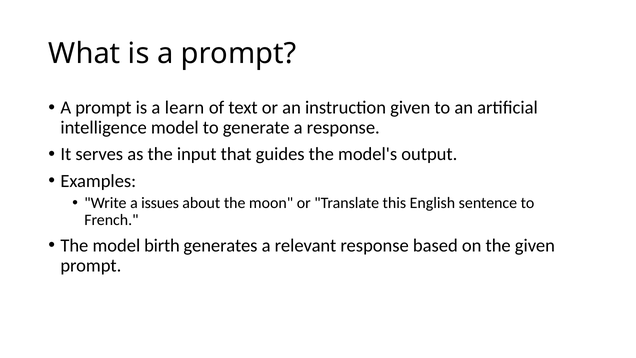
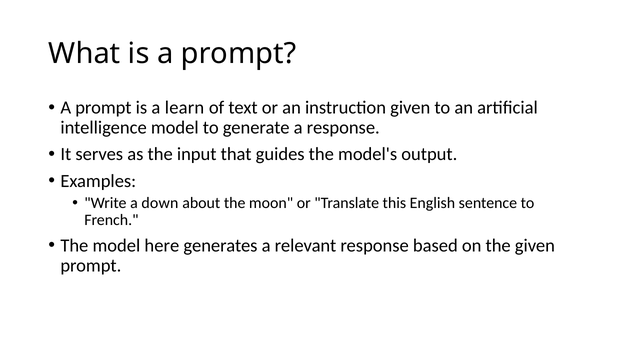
issues: issues -> down (160, 203)
birth: birth -> here (162, 245)
